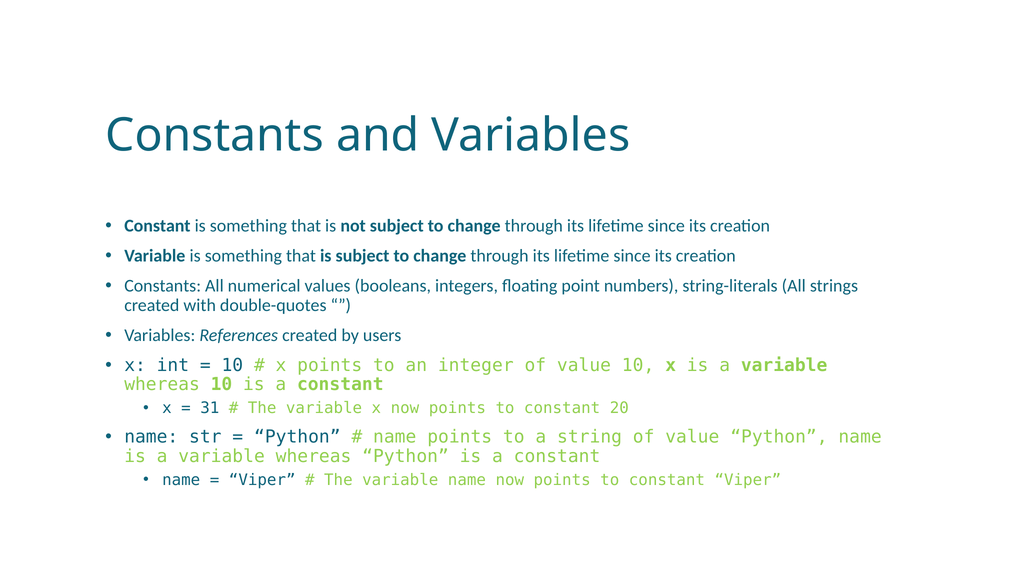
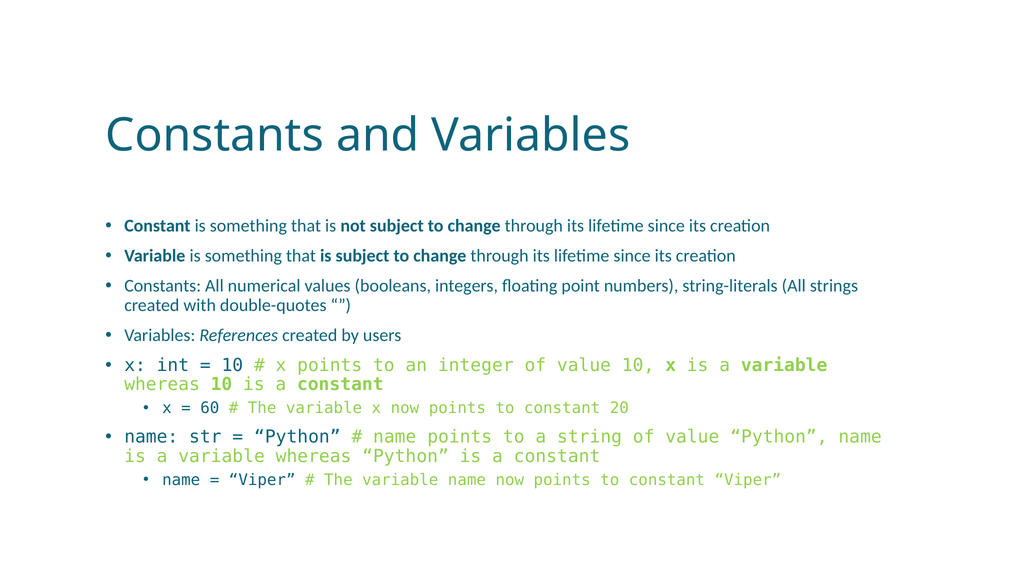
31: 31 -> 60 (210, 408)
